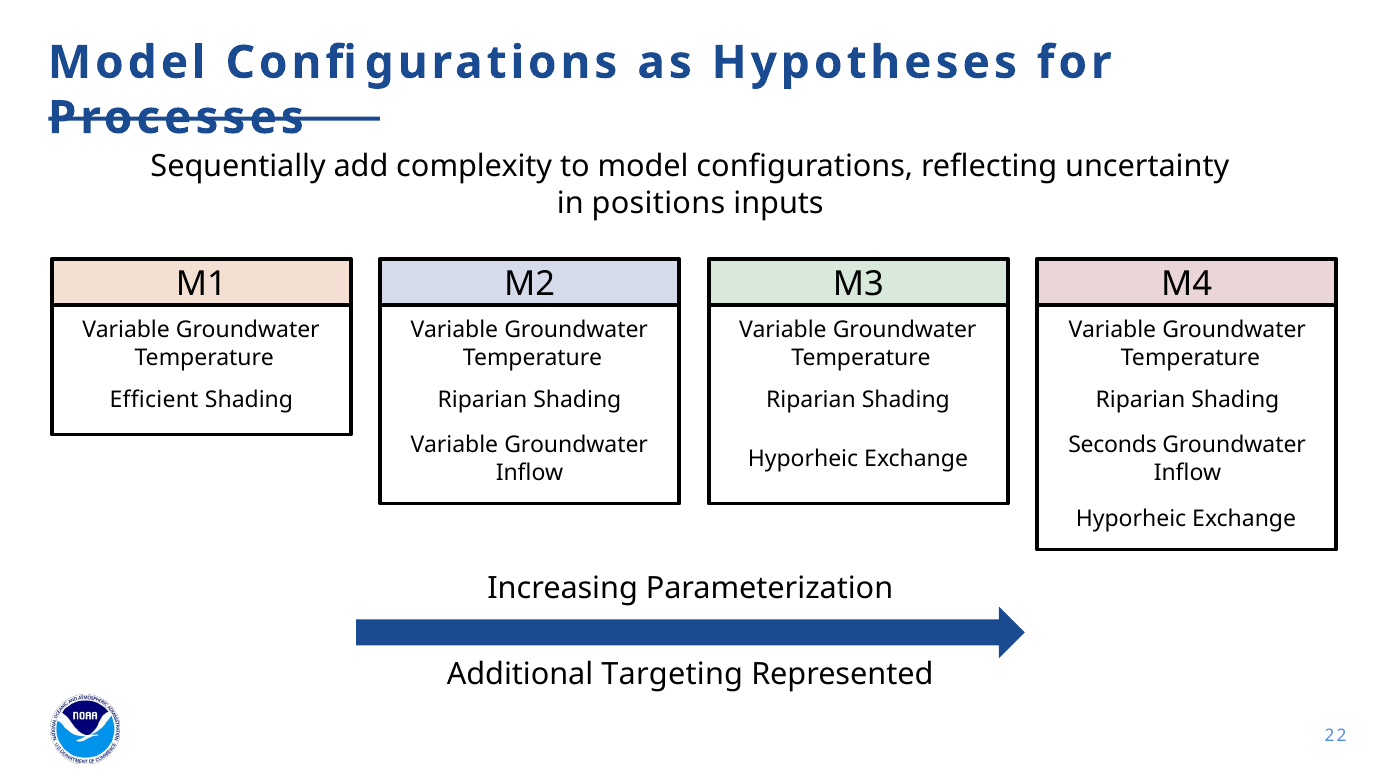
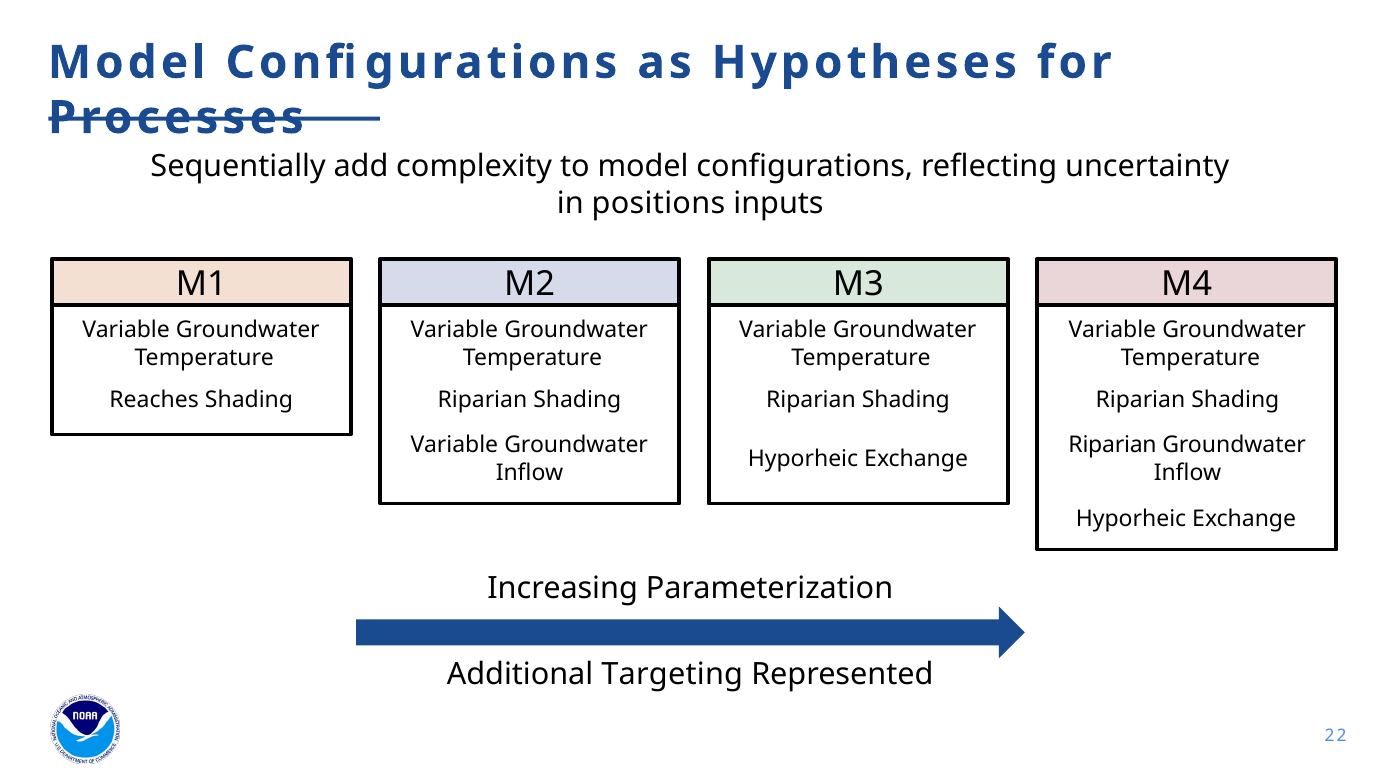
Efficient: Efficient -> Reaches (154, 400)
Seconds: Seconds -> Riparian (1113, 445)
